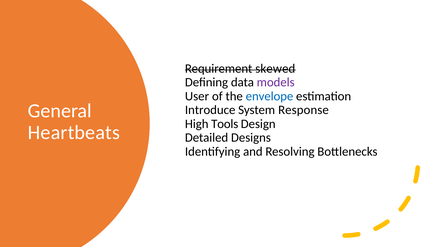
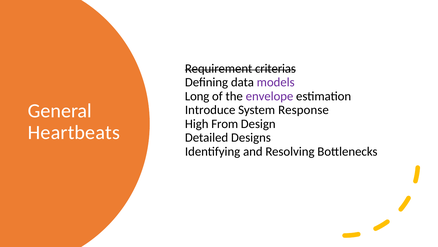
skewed: skewed -> criterias (275, 68)
User: User -> Long (197, 96)
envelope colour: blue -> purple (270, 96)
Tools: Tools -> From (225, 124)
